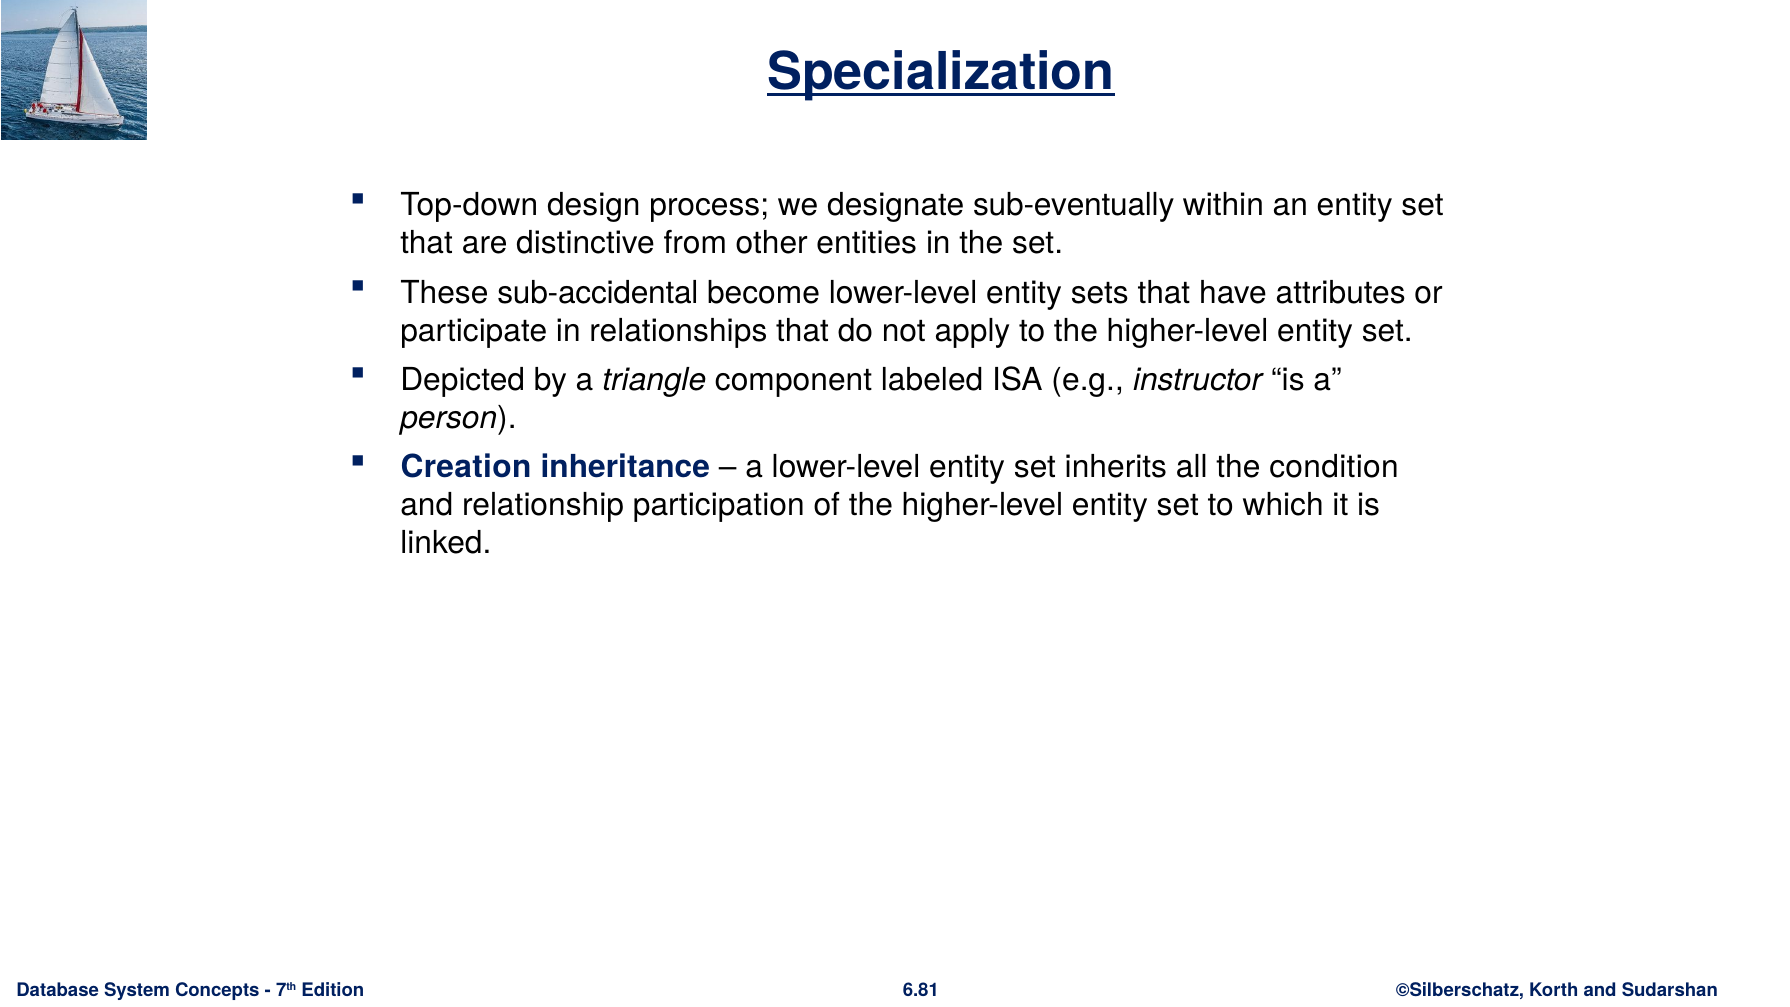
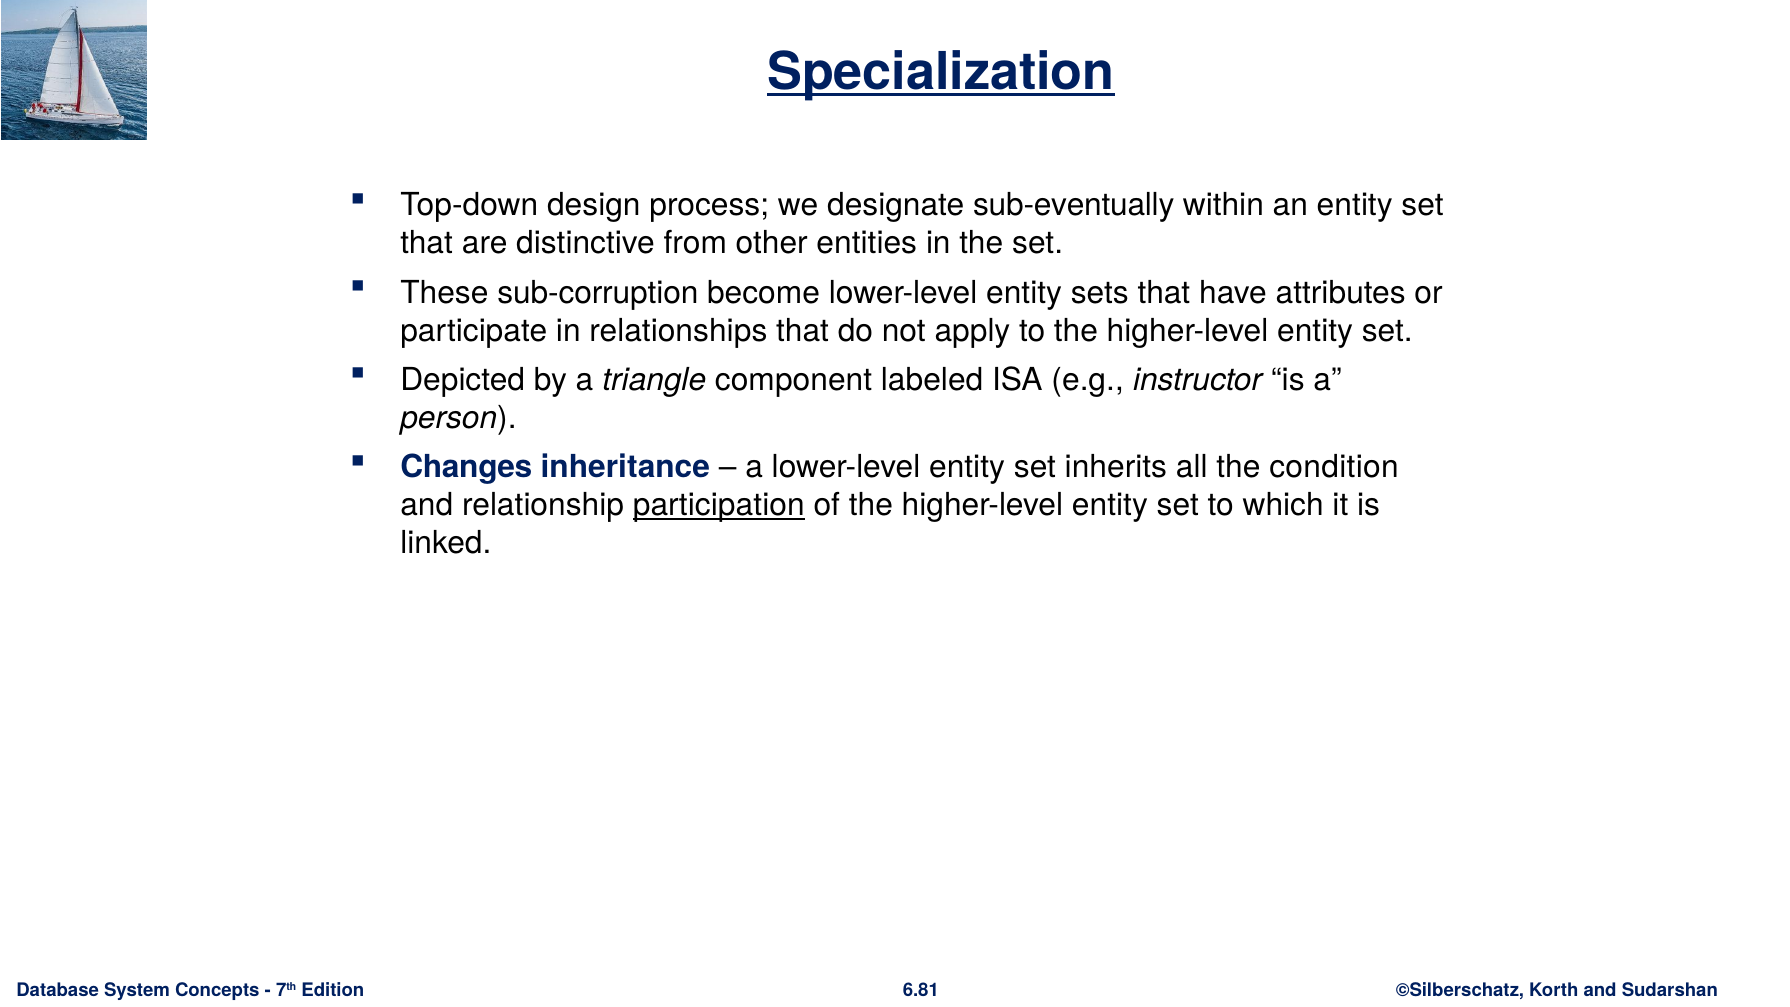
sub-accidental: sub-accidental -> sub-corruption (598, 293)
Creation: Creation -> Changes (466, 467)
participation underline: none -> present (719, 505)
